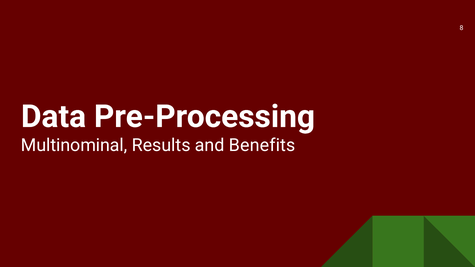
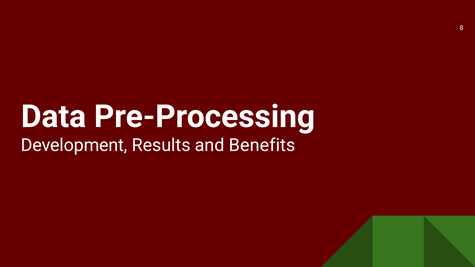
Multinominal: Multinominal -> Development (74, 145)
